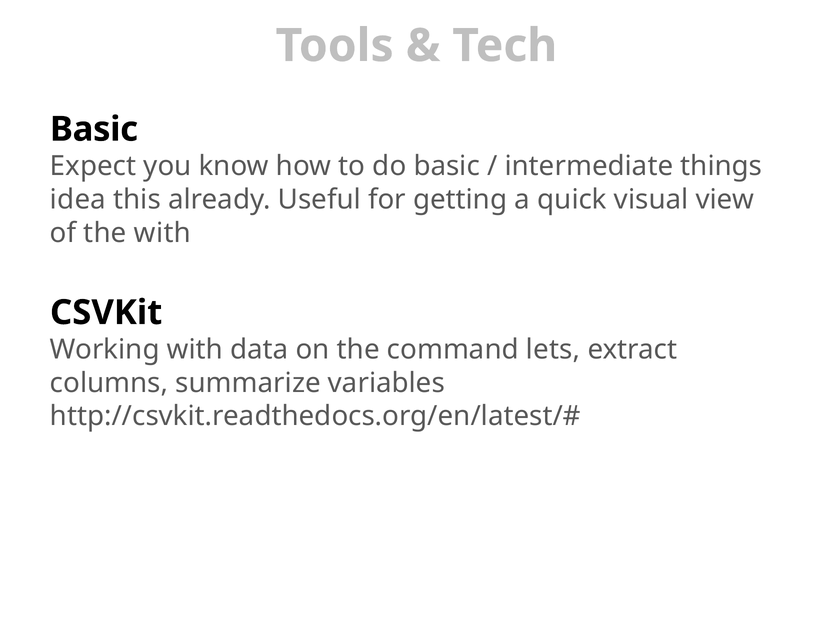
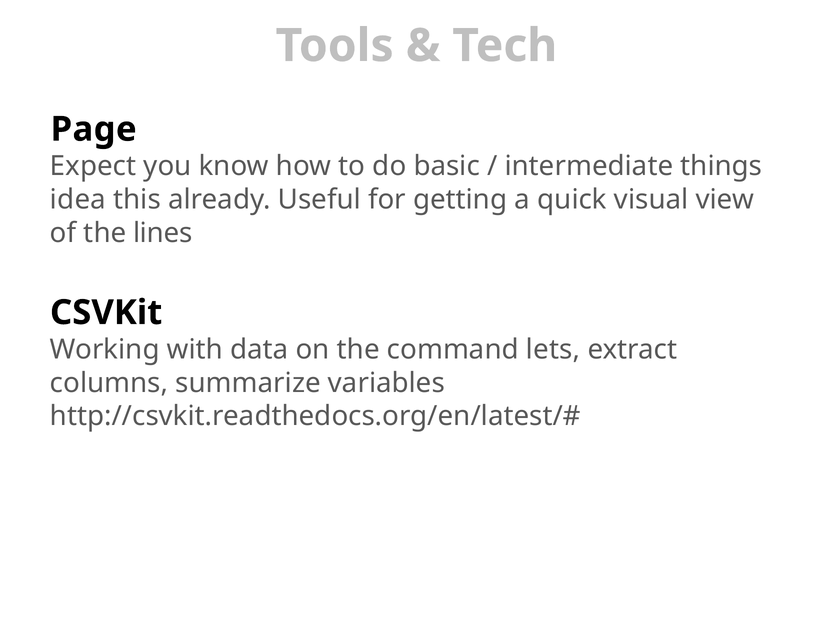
Basic: Basic -> Page (94, 129)
the with: with -> lines (163, 233)
